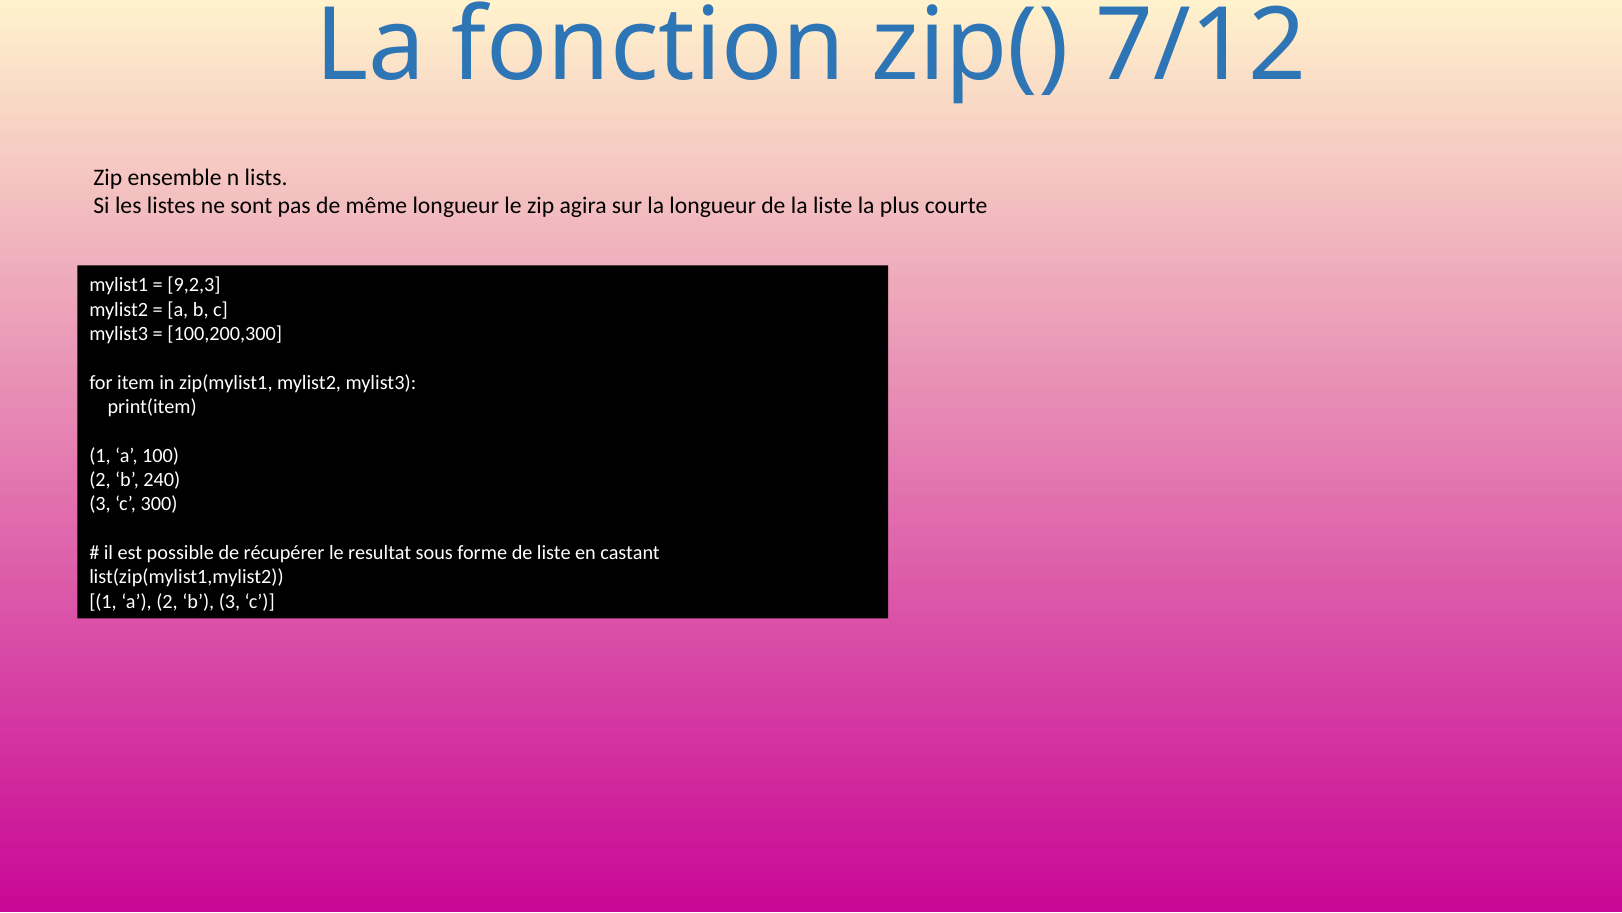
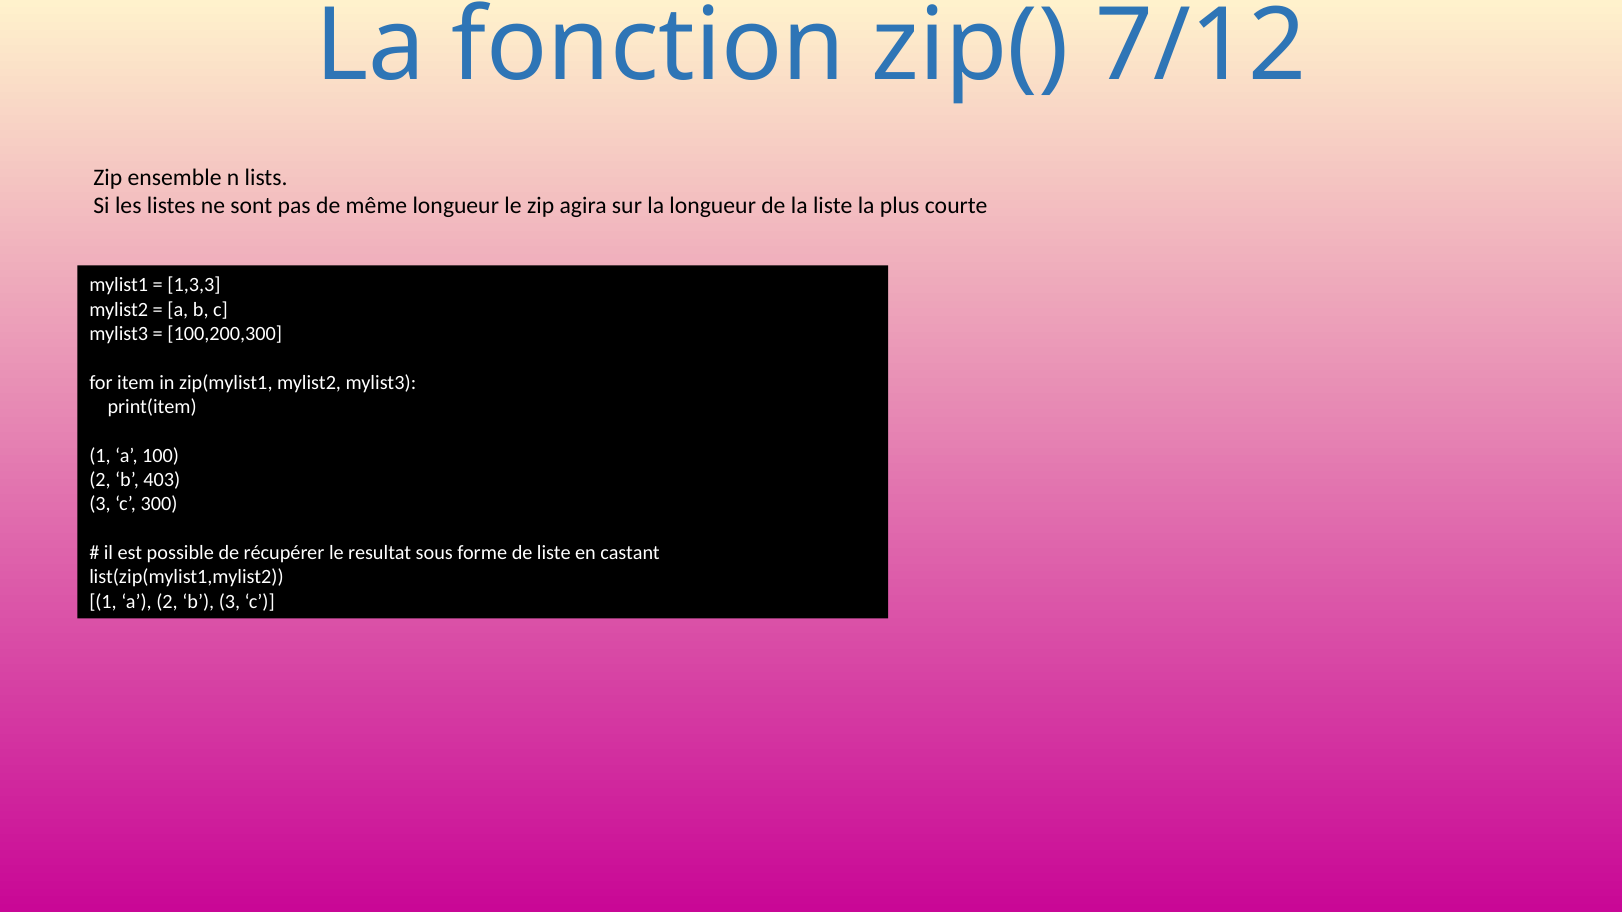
9,2,3: 9,2,3 -> 1,3,3 (194, 285)
240: 240 -> 403 (162, 479)
